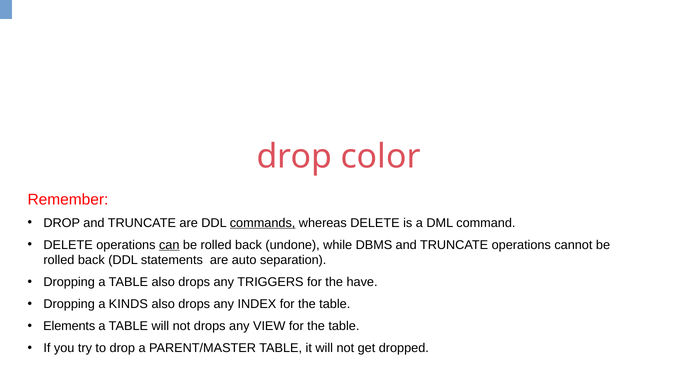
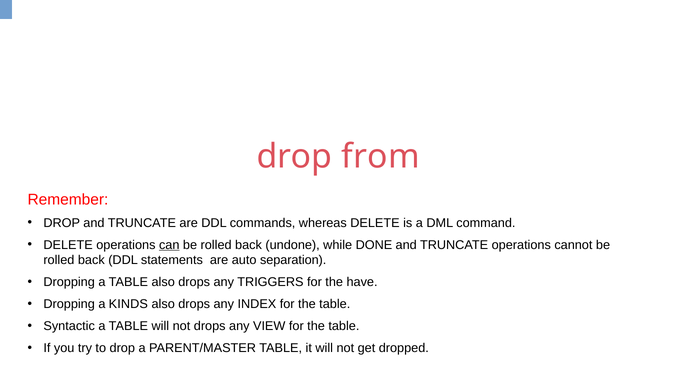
color: color -> from (380, 156)
commands underline: present -> none (263, 223)
DBMS: DBMS -> DONE (374, 245)
Elements: Elements -> Syntactic (69, 326)
